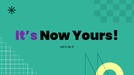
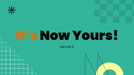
It’s colour: purple -> orange (26, 36)
